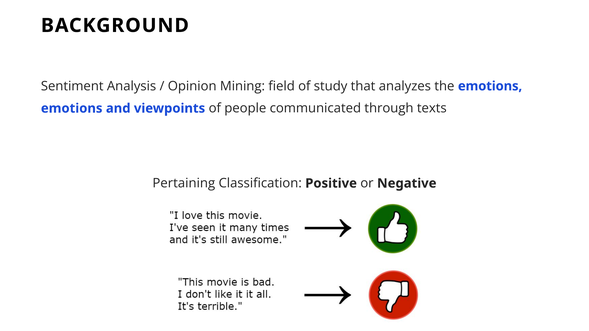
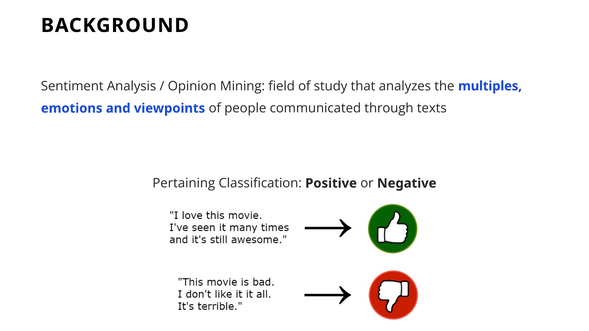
the emotions: emotions -> multiples (490, 86)
